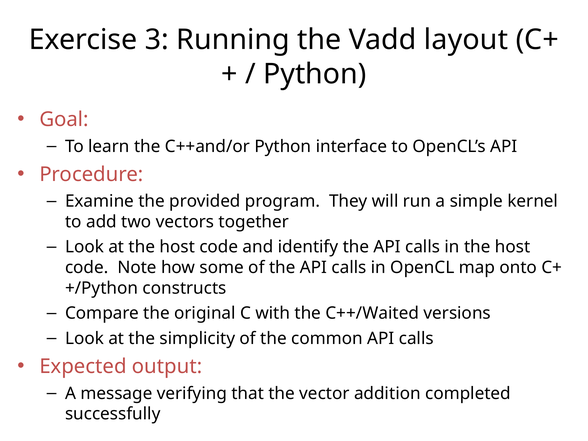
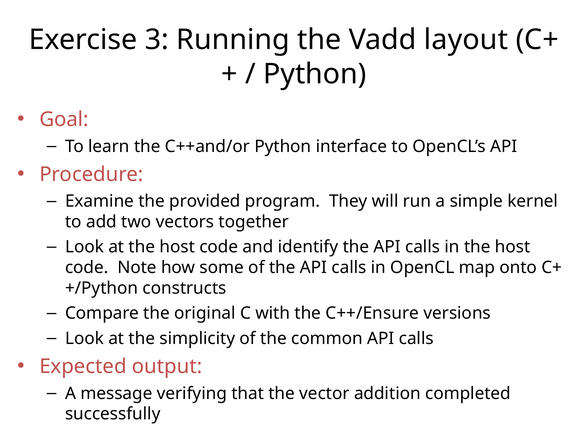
C++/Waited: C++/Waited -> C++/Ensure (372, 313)
